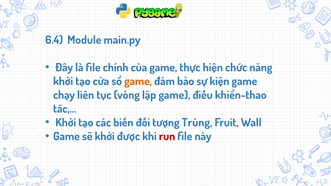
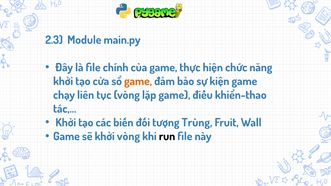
6.4: 6.4 -> 2.3 (54, 40)
khởi được: được -> vòng (128, 137)
run colour: red -> black (167, 137)
